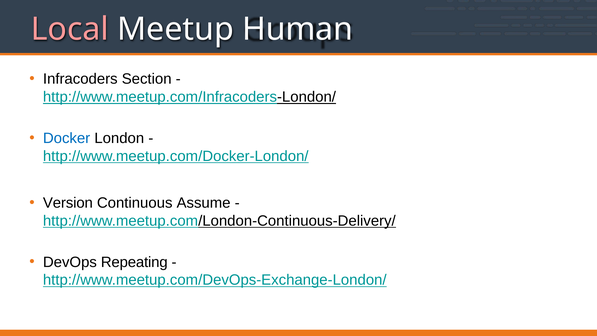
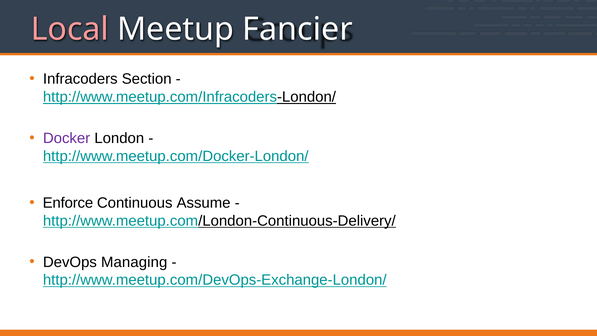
Human: Human -> Fancier (297, 29)
Docker colour: blue -> purple (67, 138)
Version: Version -> Enforce (68, 203)
Repeating: Repeating -> Managing (134, 262)
